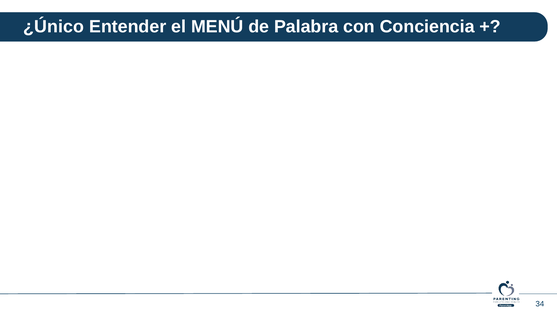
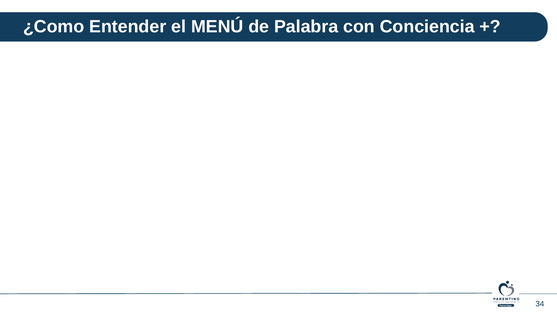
¿Único: ¿Único -> ¿Como (54, 27)
